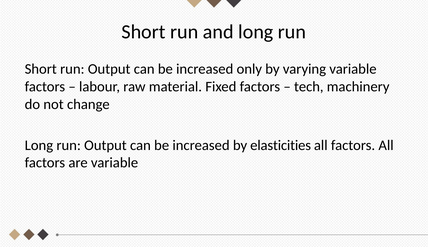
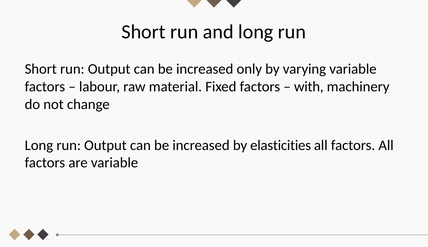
tech: tech -> with (309, 87)
